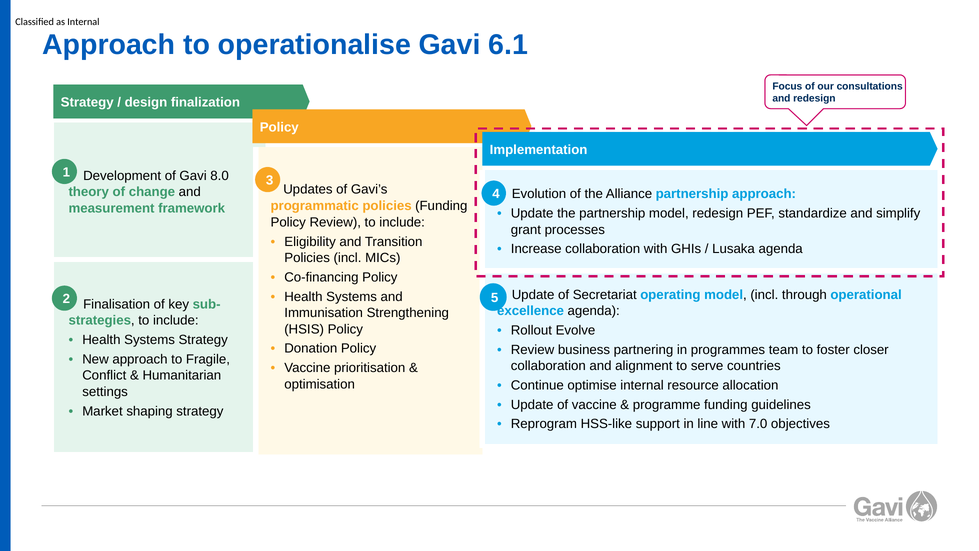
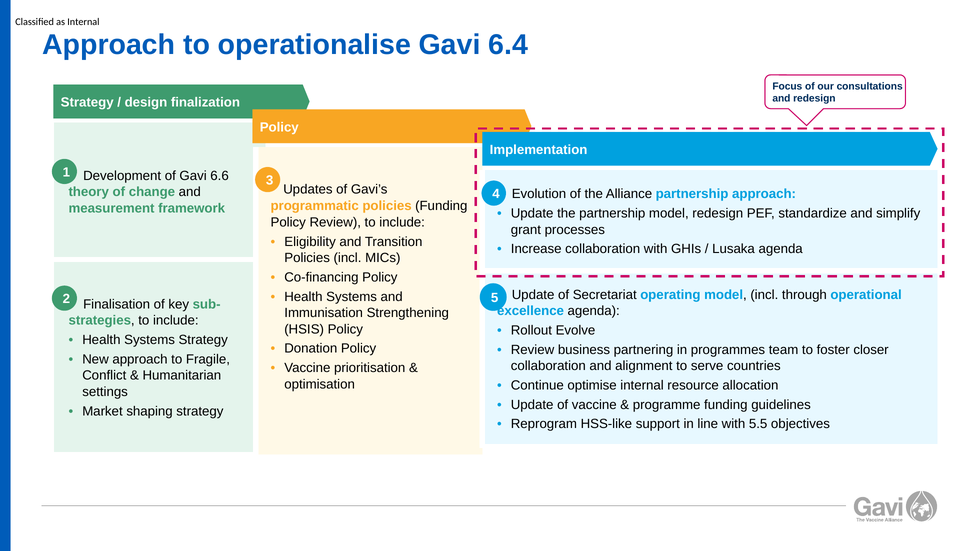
6.1: 6.1 -> 6.4 (508, 45)
8.0: 8.0 -> 6.6 (220, 176)
7.0: 7.0 -> 5.5 (758, 424)
